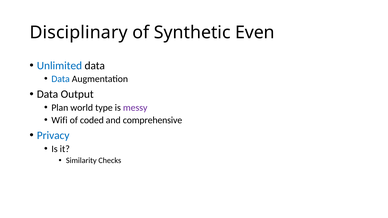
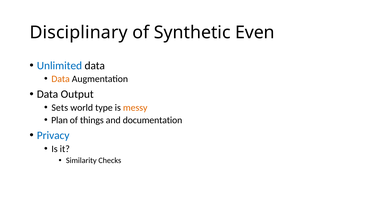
Data colour: blue -> orange (61, 79)
Plan: Plan -> Sets (60, 108)
messy colour: purple -> orange (135, 108)
Wifi: Wifi -> Plan (60, 120)
coded: coded -> things (92, 120)
comprehensive: comprehensive -> documentation (152, 120)
